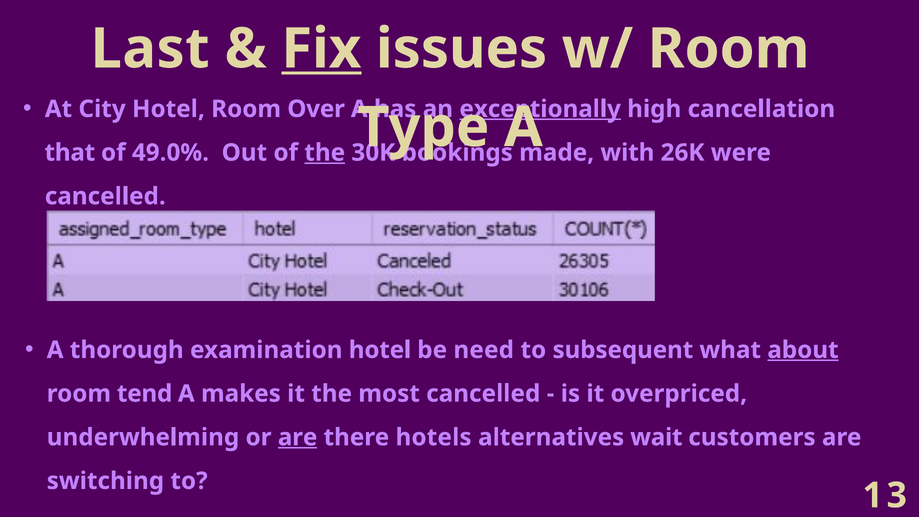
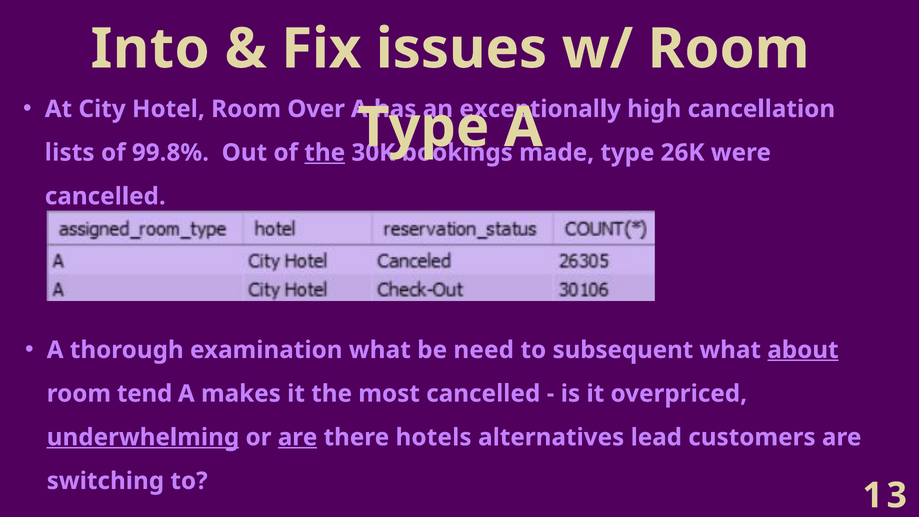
Last: Last -> Into (150, 49)
Fix underline: present -> none (321, 49)
exceptionally underline: present -> none (540, 109)
that: that -> lists (70, 153)
49.0%: 49.0% -> 99.8% (170, 153)
made with: with -> type (627, 153)
examination hotel: hotel -> what (380, 350)
underwhelming underline: none -> present (143, 437)
wait: wait -> lead (656, 437)
